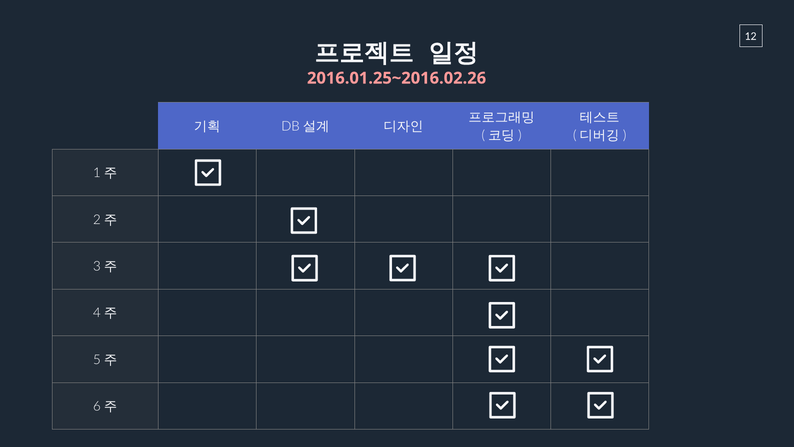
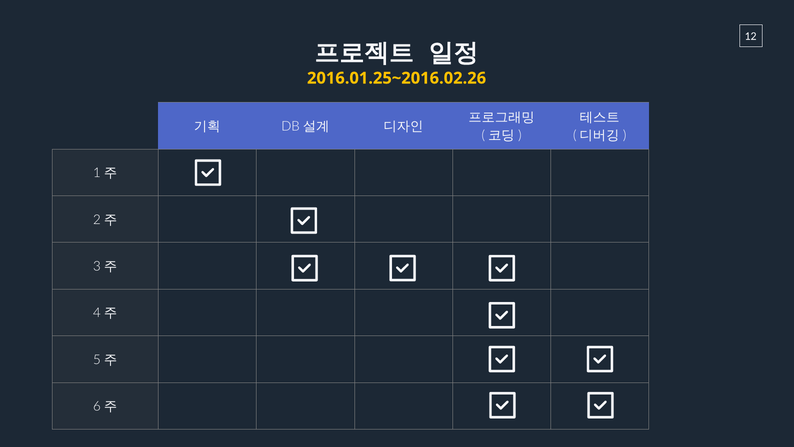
2016.01.25~2016.02.26 colour: pink -> yellow (397, 78)
